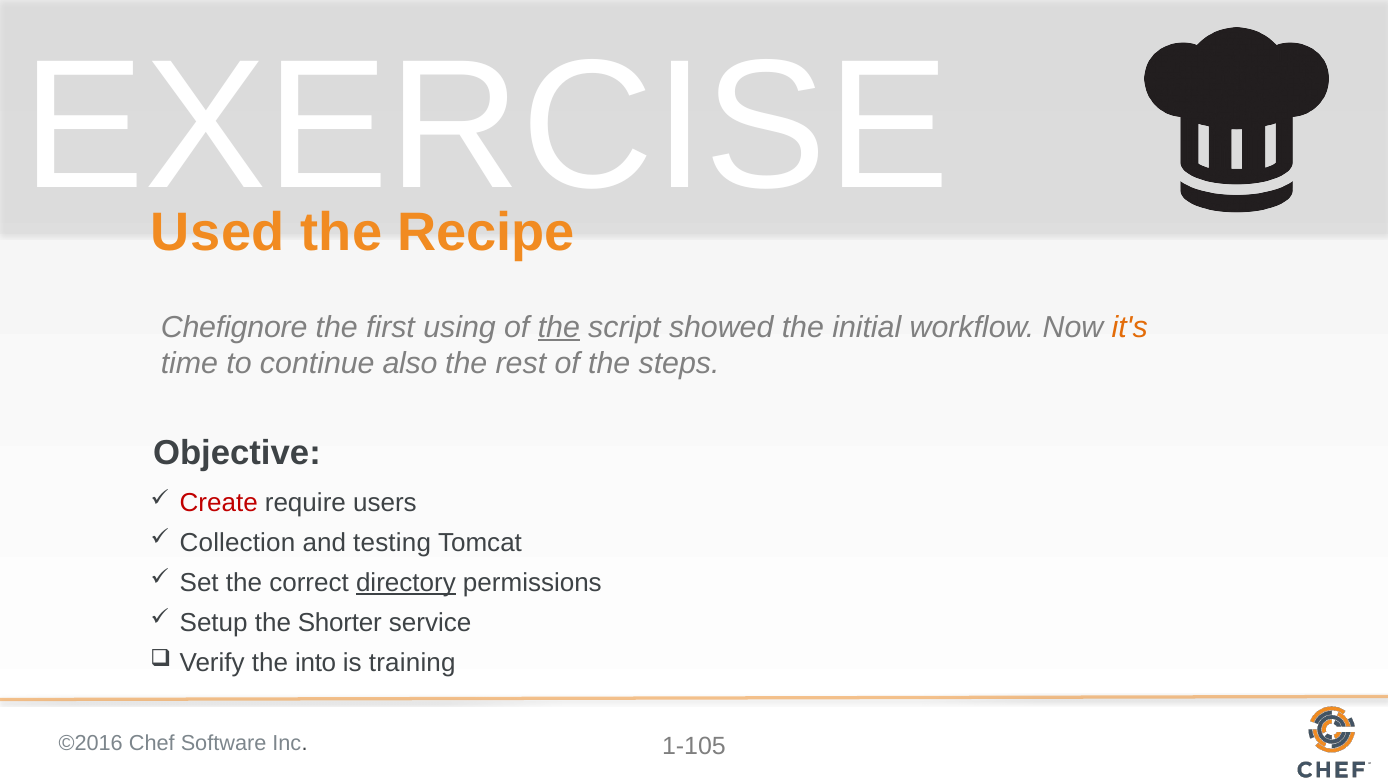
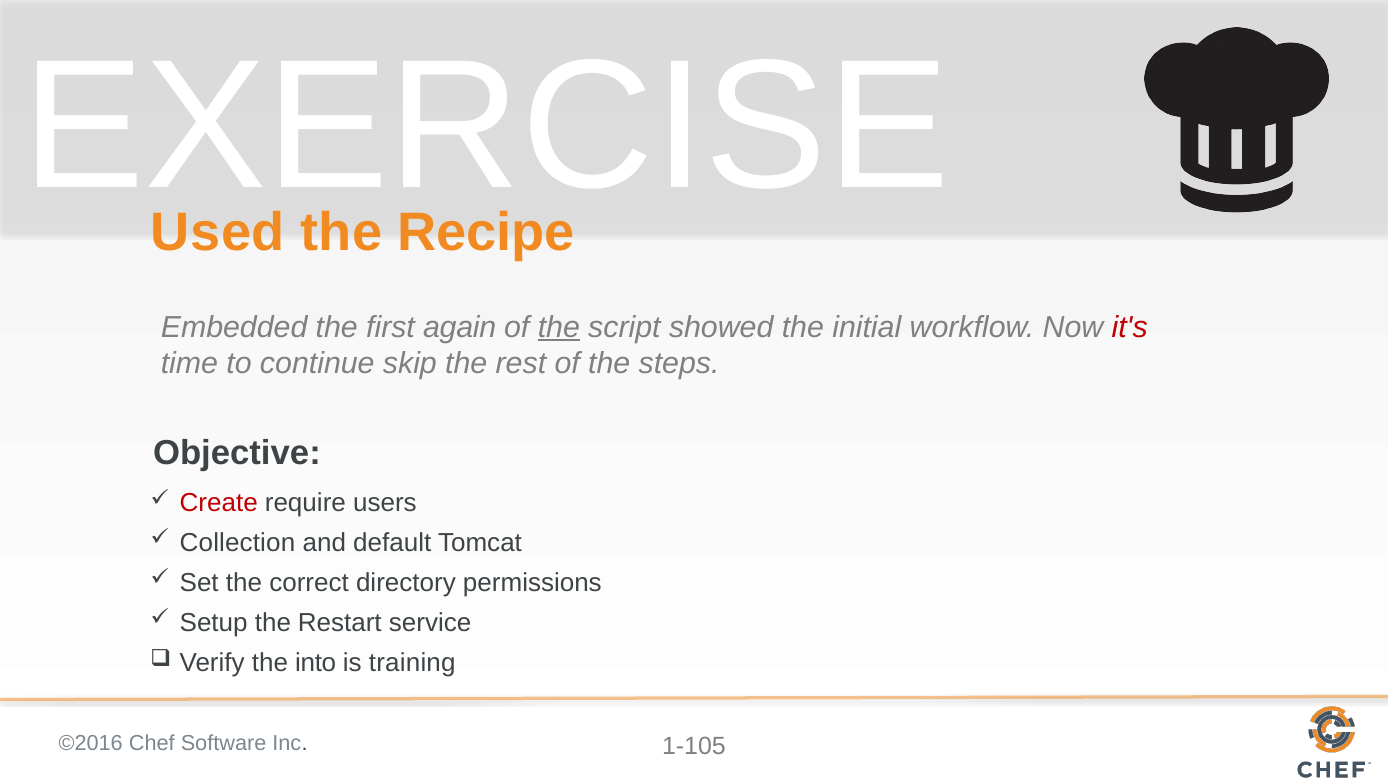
Chefignore: Chefignore -> Embedded (234, 328)
using: using -> again (460, 328)
it's colour: orange -> red (1130, 328)
also: also -> skip (410, 364)
testing: testing -> default (392, 544)
directory underline: present -> none (406, 584)
Shorter: Shorter -> Restart (340, 623)
